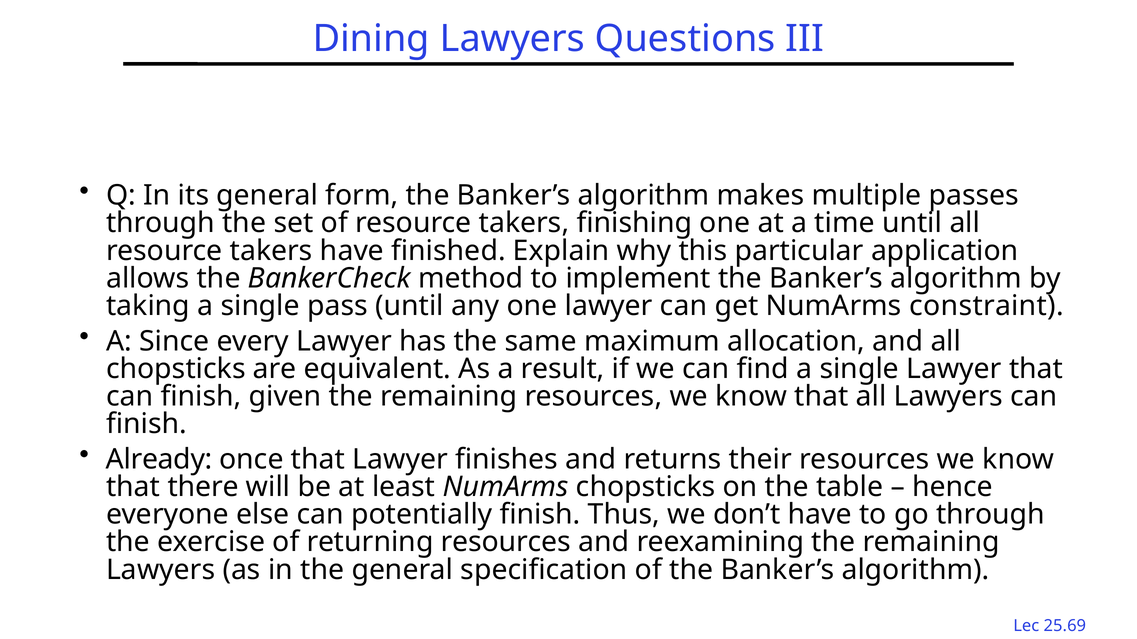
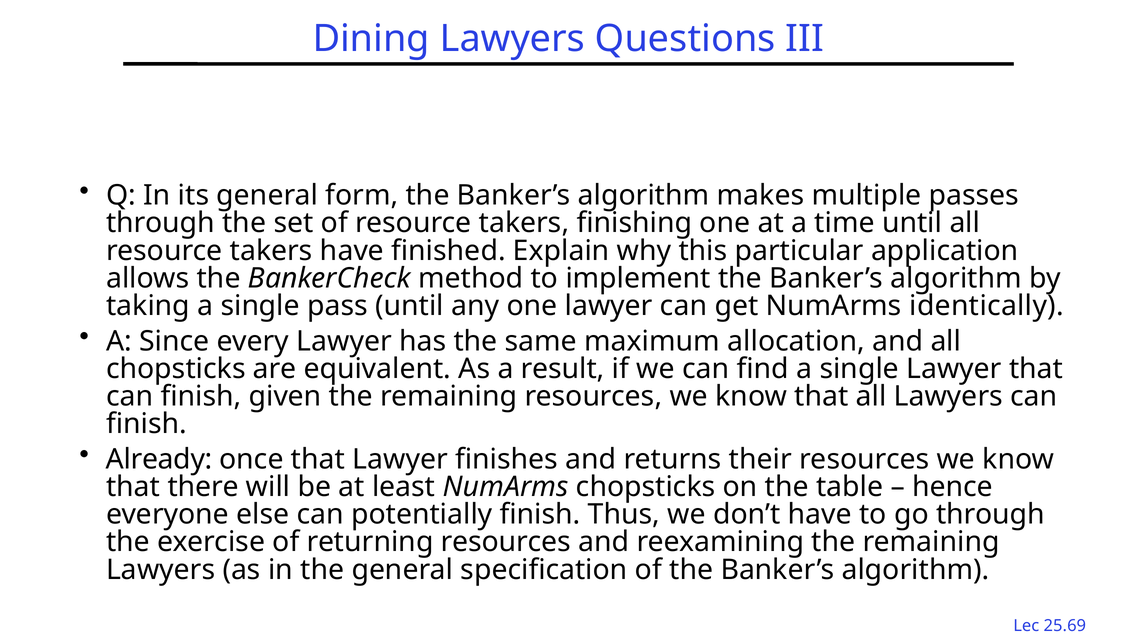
constraint: constraint -> identically (987, 306)
